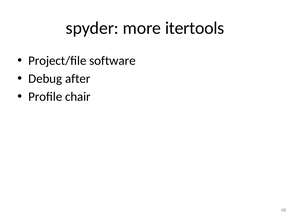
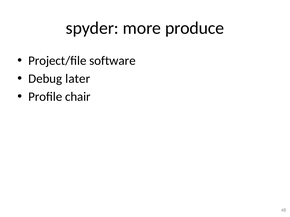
itertools: itertools -> produce (195, 28)
after: after -> later (78, 79)
